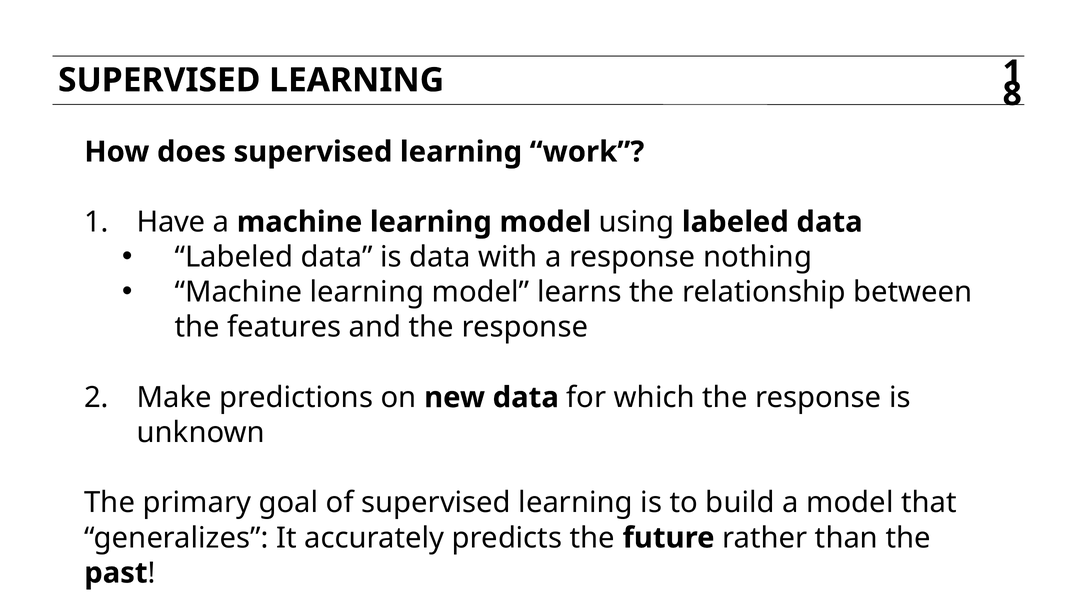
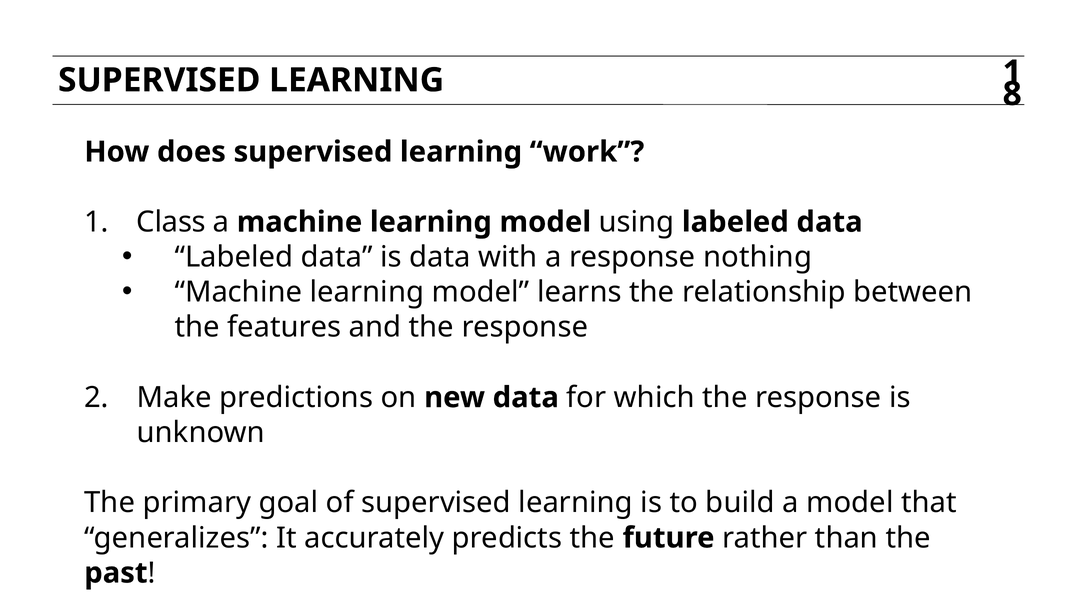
Have: Have -> Class (171, 222)
